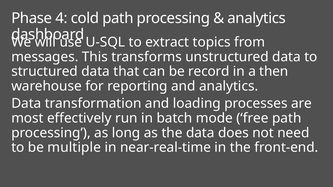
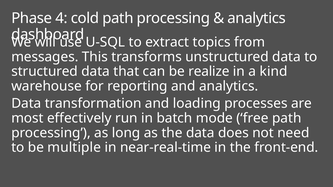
record: record -> realize (209, 72)
then: then -> kind (274, 72)
